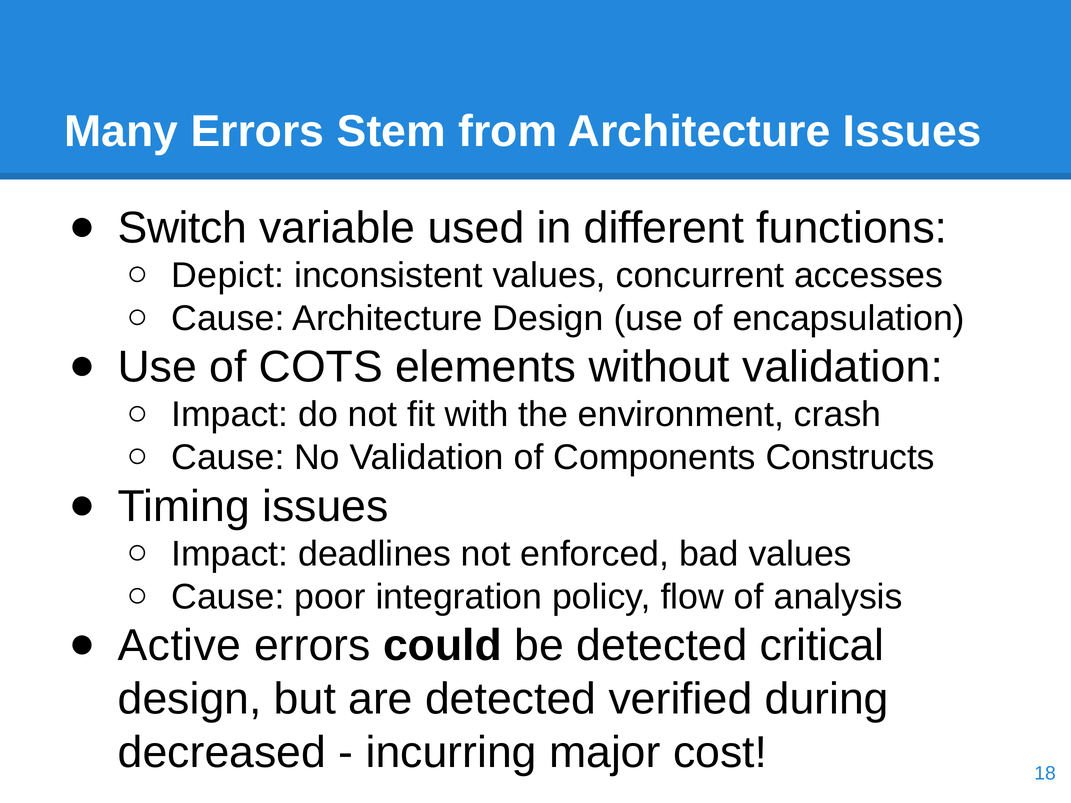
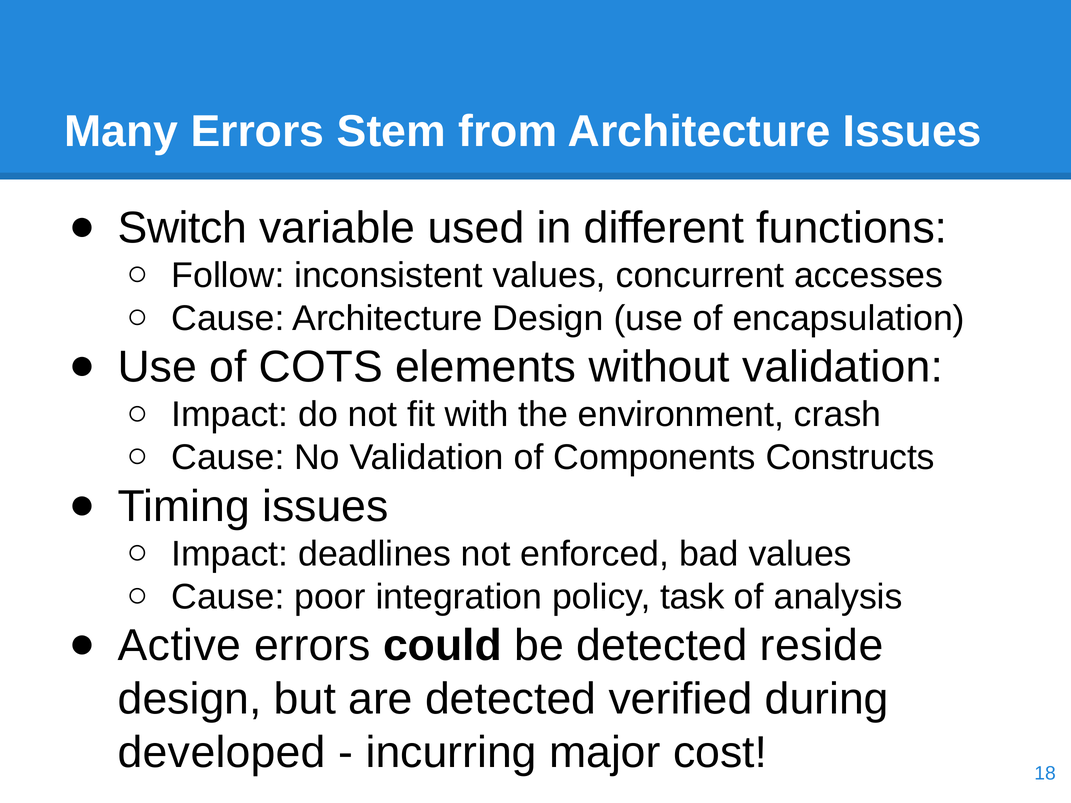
Depict: Depict -> Follow (228, 276)
flow: flow -> task (692, 597)
critical: critical -> reside (822, 646)
decreased: decreased -> developed (222, 753)
